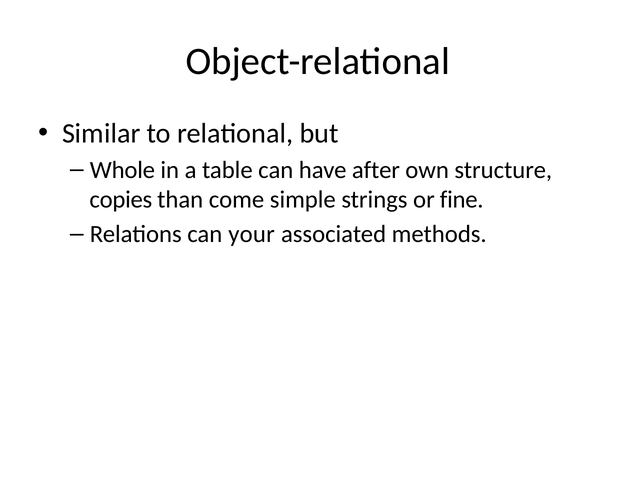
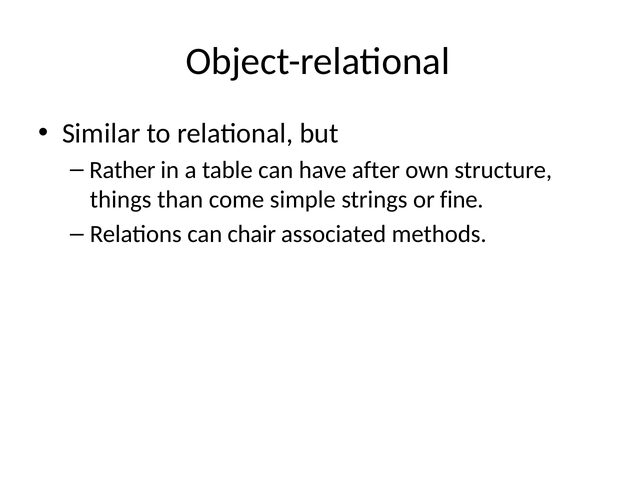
Whole: Whole -> Rather (122, 170)
copies: copies -> things (121, 200)
your: your -> chair (252, 234)
